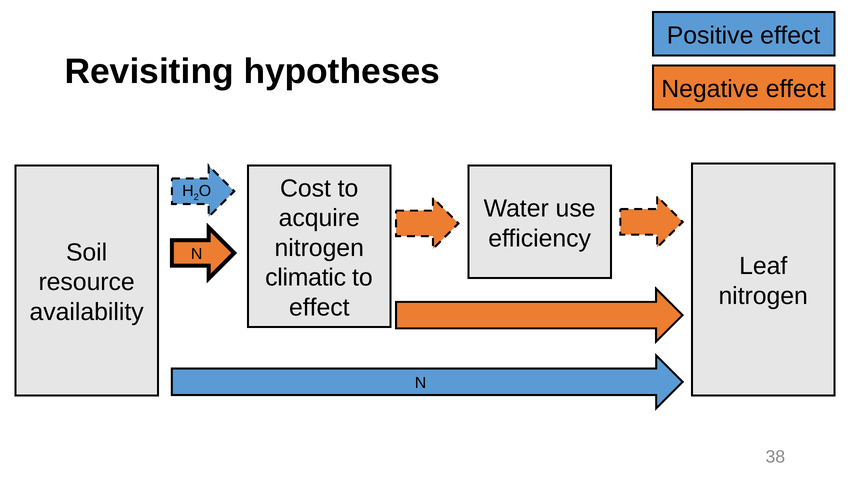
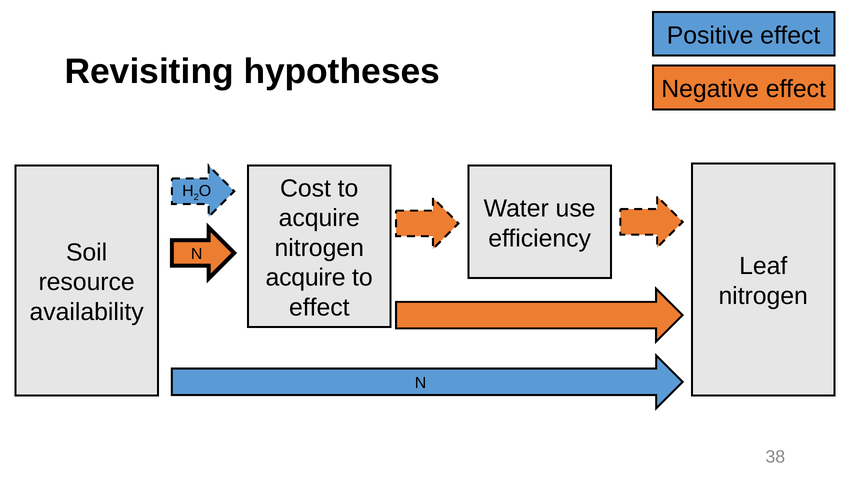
climatic: climatic -> acquire (306, 278)
